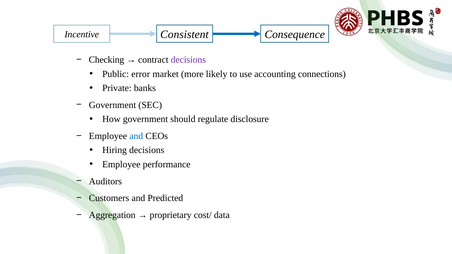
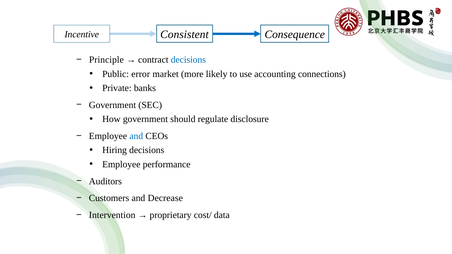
Checking: Checking -> Principle (106, 60)
decisions colour: purple -> blue (188, 60)
Predicted: Predicted -> Decrease (165, 198)
Aggregation: Aggregation -> Intervention (112, 215)
